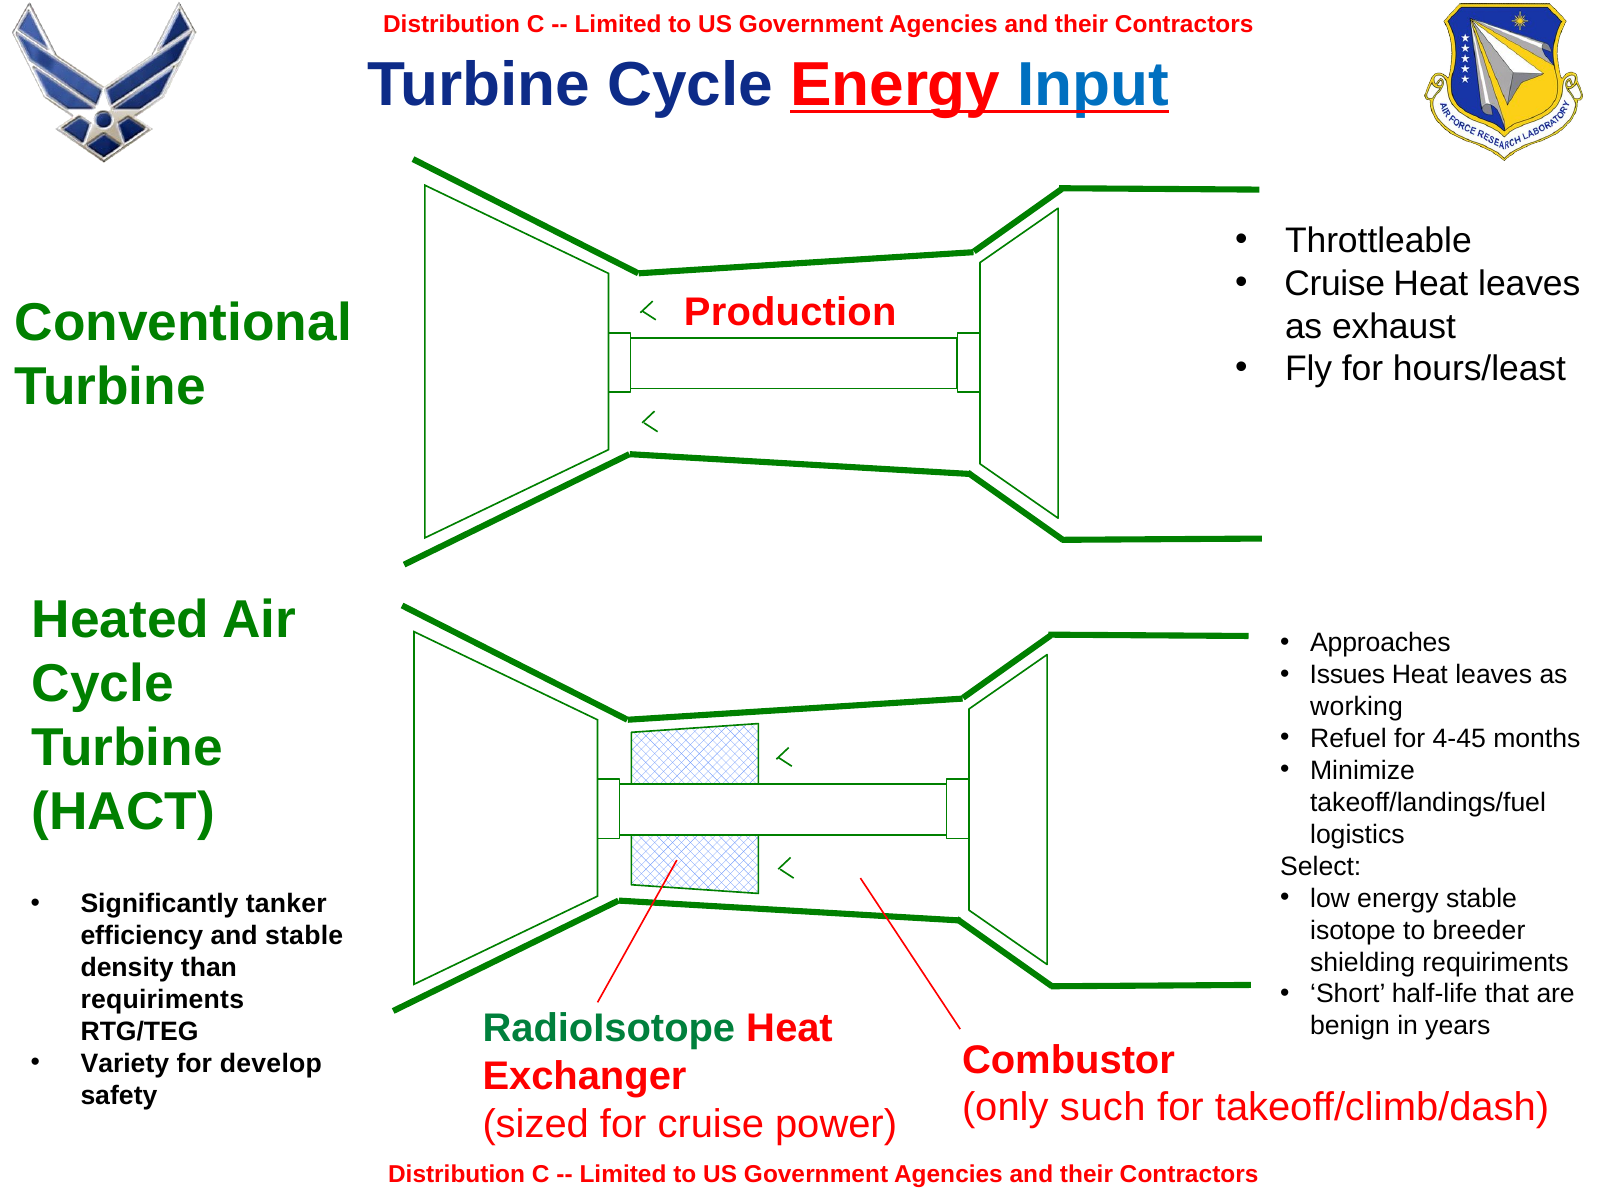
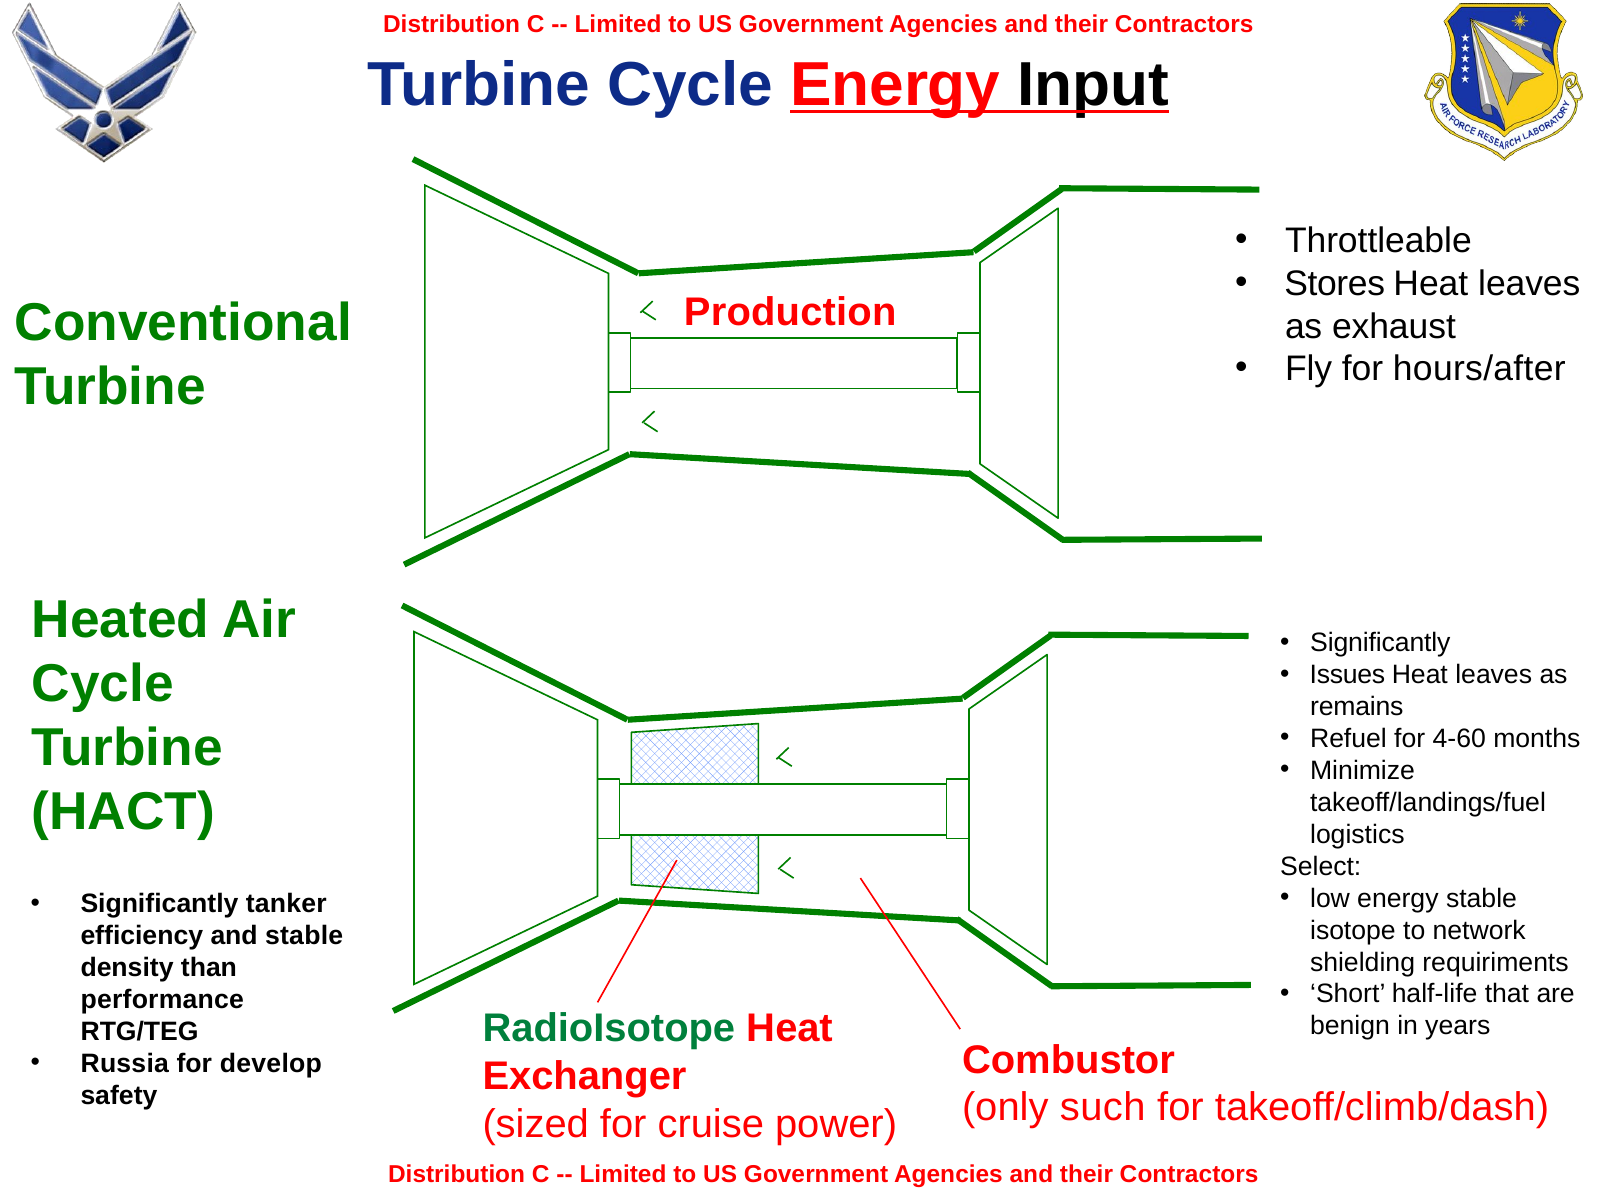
Input colour: blue -> black (1093, 85)
Cruise: Cruise -> Stores (1335, 284)
hours/least: hours/least -> hours/after (1479, 369)
Approaches: Approaches -> Significantly (1380, 643)
working: working -> remains (1357, 707)
4-45: 4-45 -> 4-60 (1459, 739)
breeder: breeder -> network (1479, 931)
requiriments: requiriments -> performance (162, 1000)
Variety: Variety -> Russia (125, 1064)
